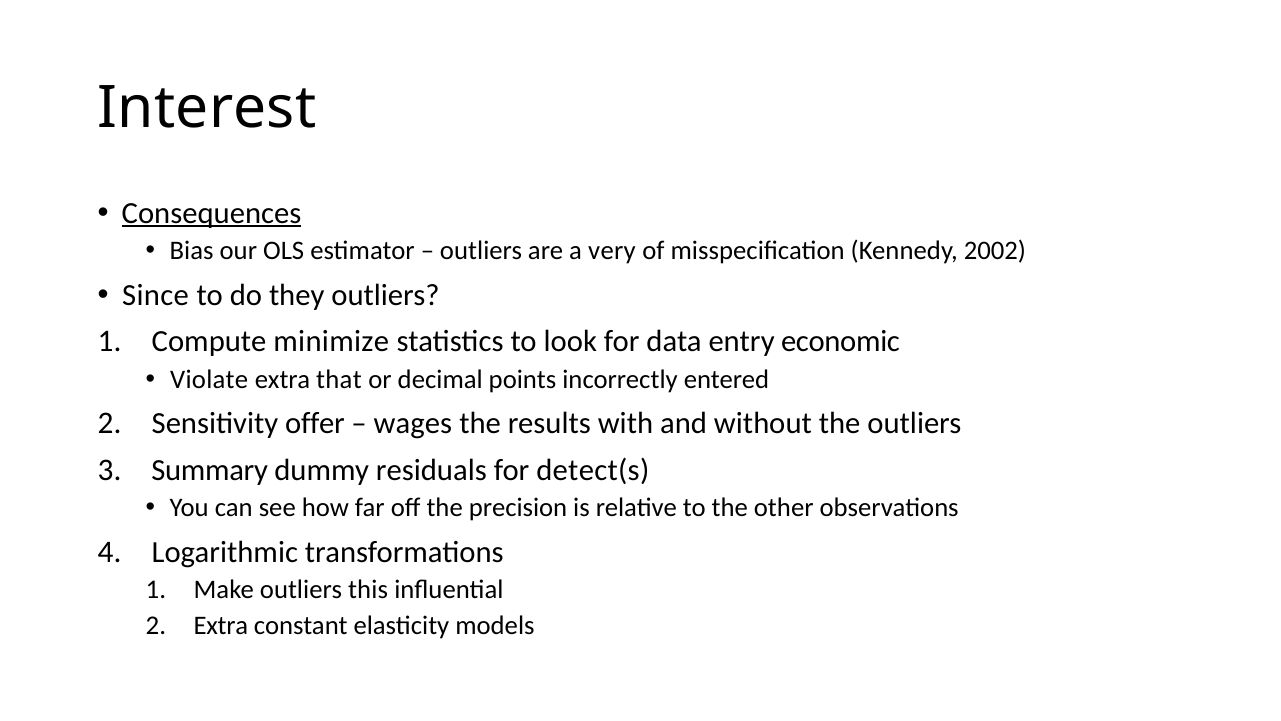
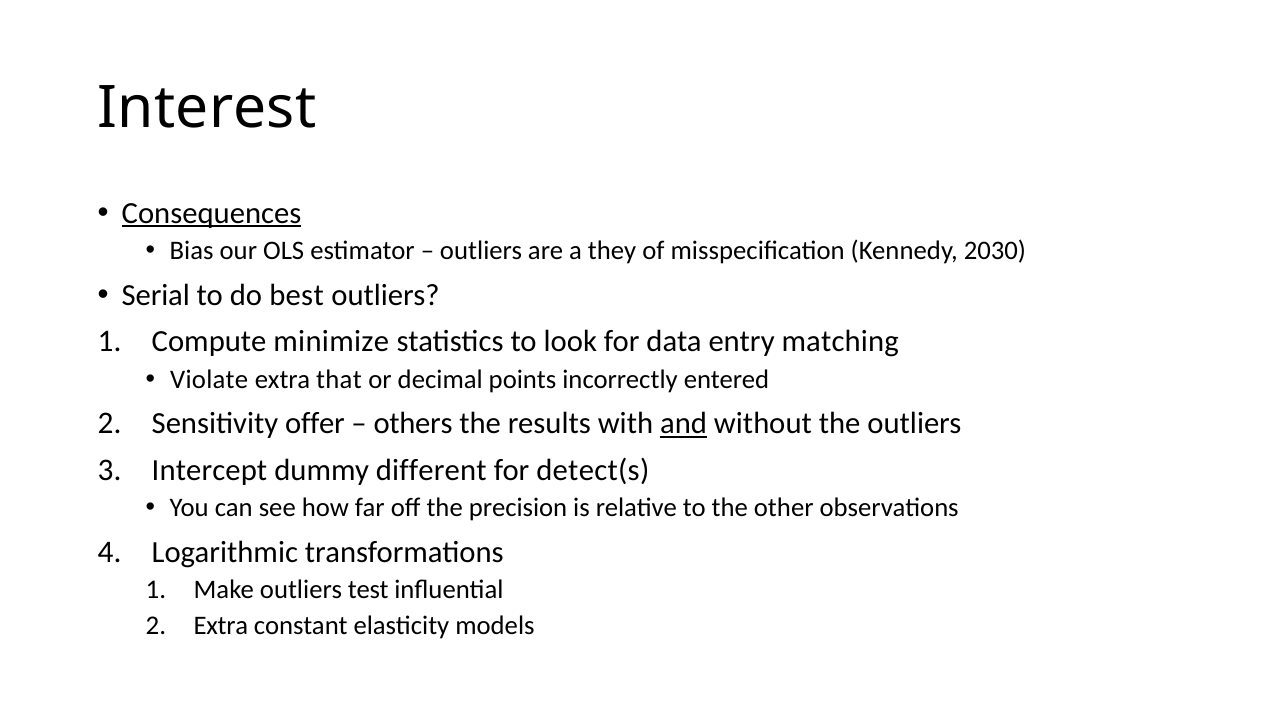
very: very -> they (612, 251)
2002: 2002 -> 2030 (995, 251)
Since: Since -> Serial (156, 295)
they: they -> best (297, 295)
economic: economic -> matching (840, 341)
wages: wages -> others (413, 423)
and underline: none -> present (684, 423)
Summary: Summary -> Intercept (209, 470)
residuals: residuals -> different (431, 470)
this: this -> test (368, 590)
